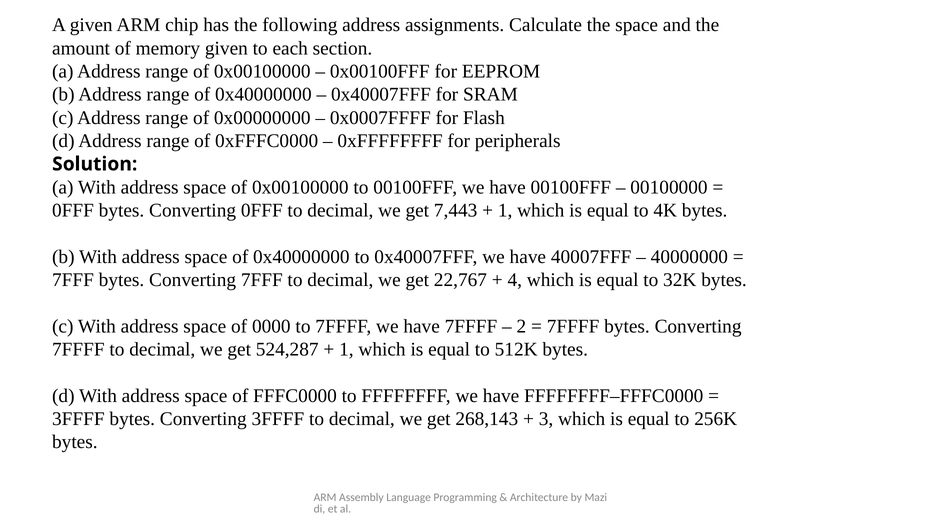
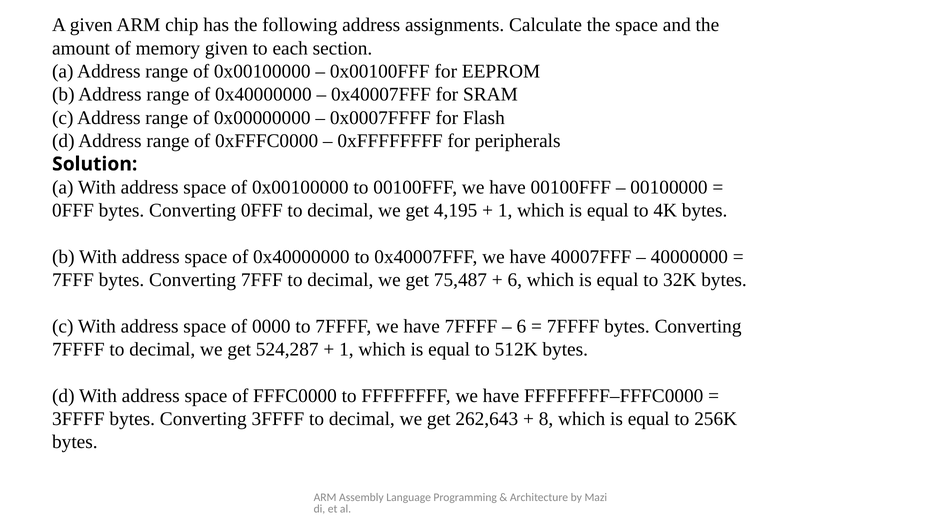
7,443: 7,443 -> 4,195 (456, 210)
22,767: 22,767 -> 75,487 (460, 280)
4: 4 -> 6 (515, 280)
2: 2 -> 6 (521, 326)
268,143: 268,143 -> 262,643 (487, 419)
3: 3 -> 8 (546, 419)
